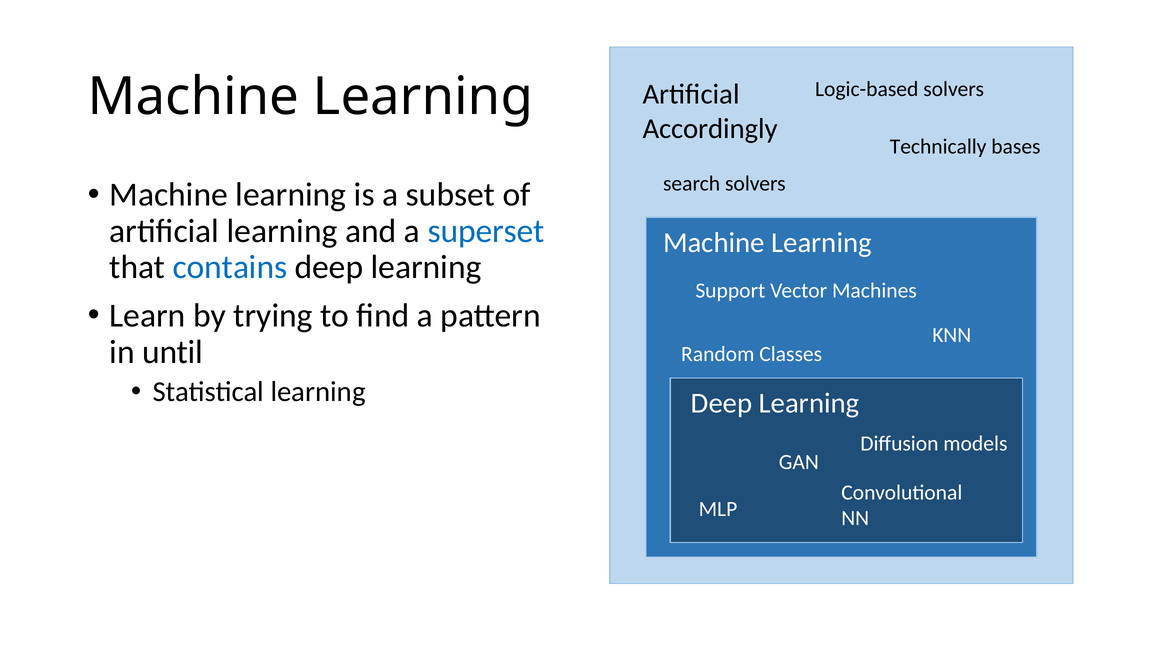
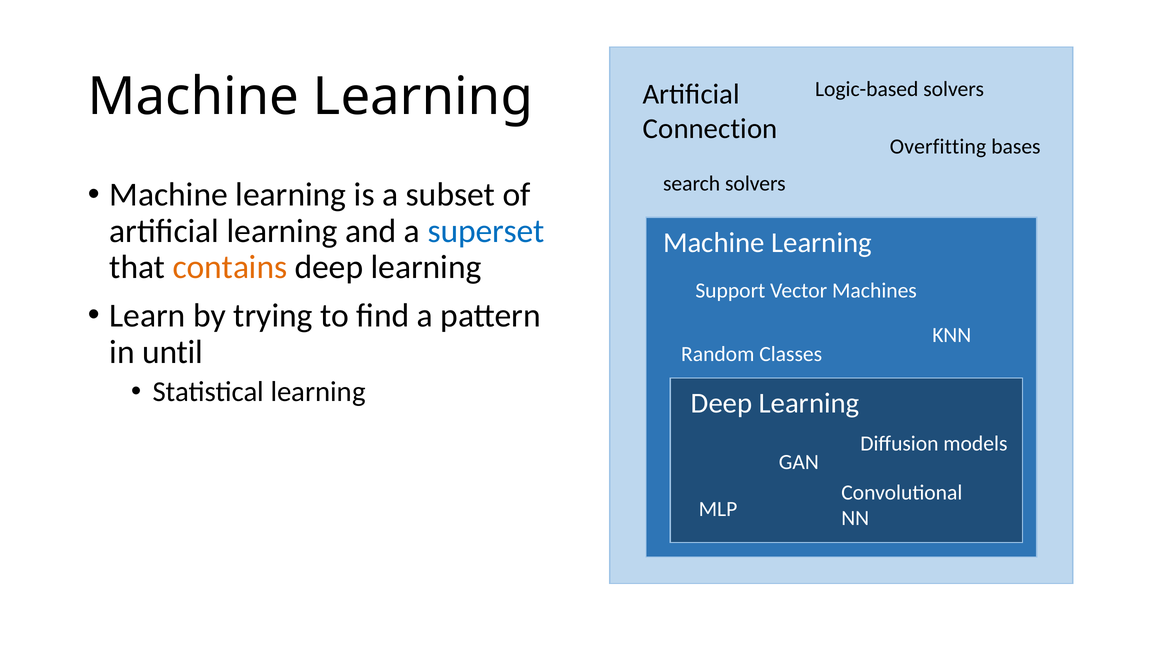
Accordingly: Accordingly -> Connection (710, 129)
Technically: Technically -> Overfitting (938, 147)
contains colour: blue -> orange (230, 267)
